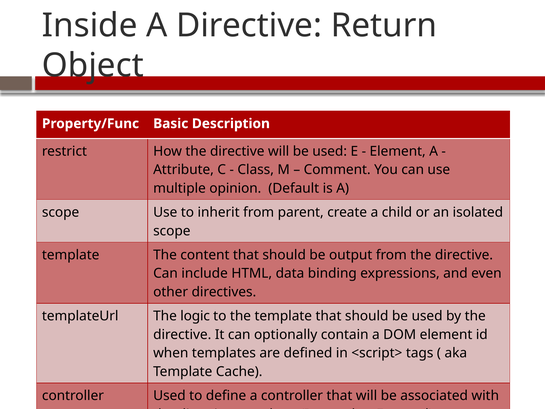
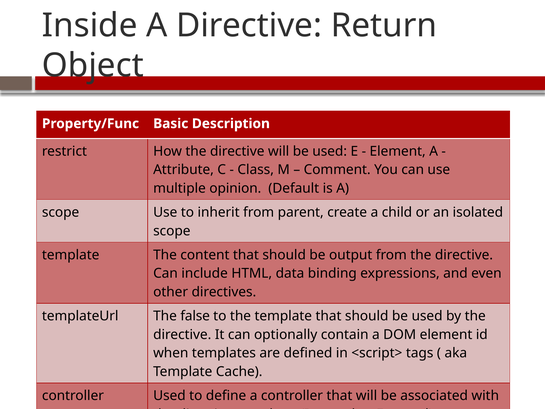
logic: logic -> false (195, 316)
